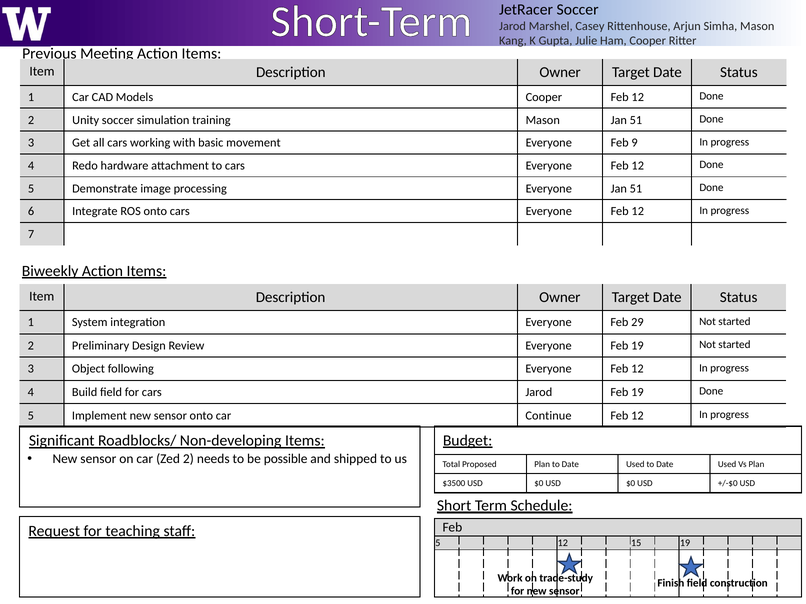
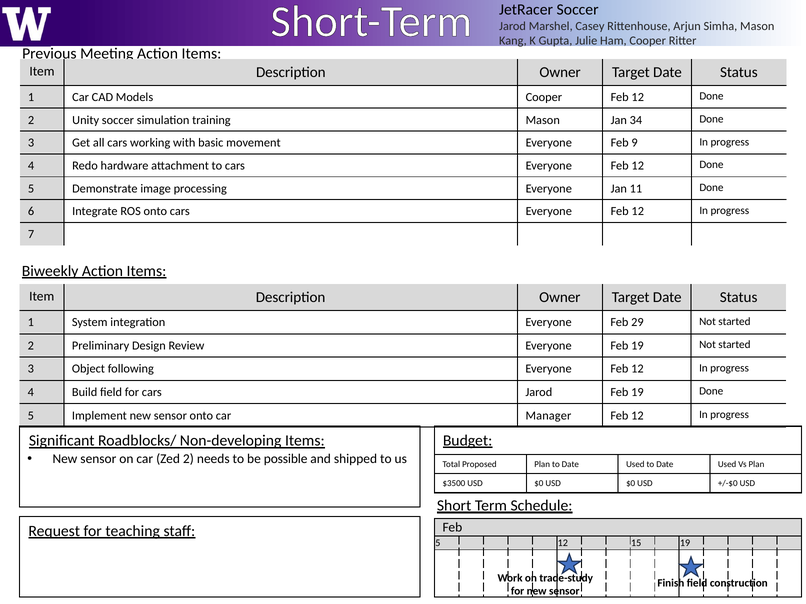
Mason Jan 51: 51 -> 34 (636, 120)
Everyone Jan 51: 51 -> 11 (636, 189)
Continue: Continue -> Manager (548, 416)
